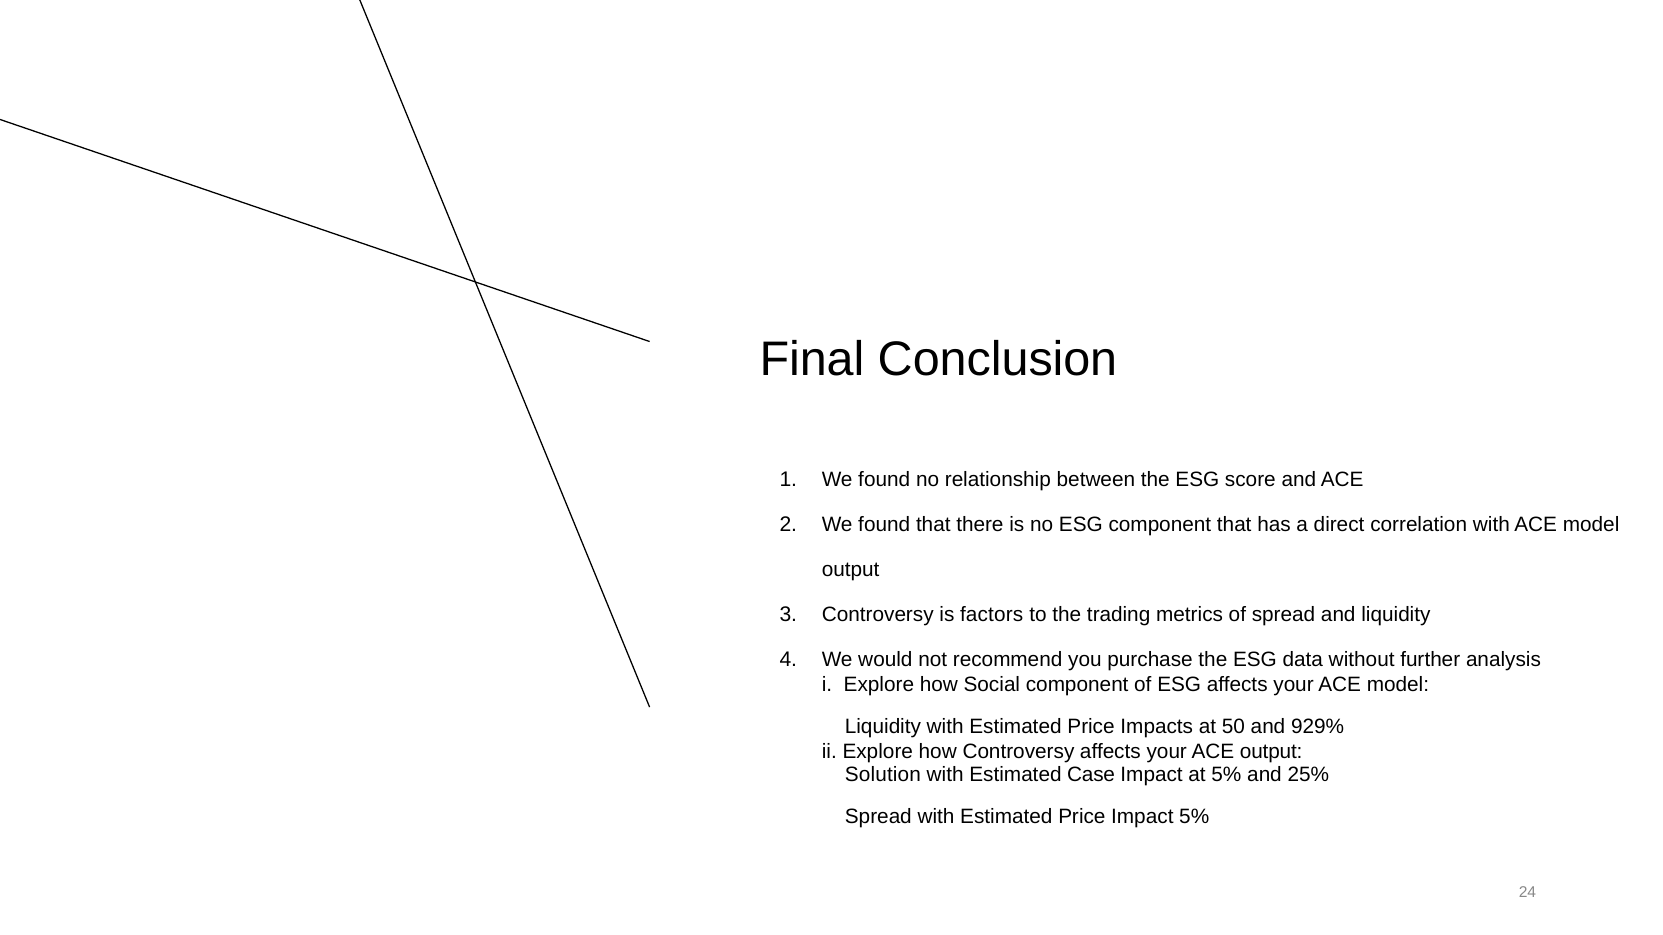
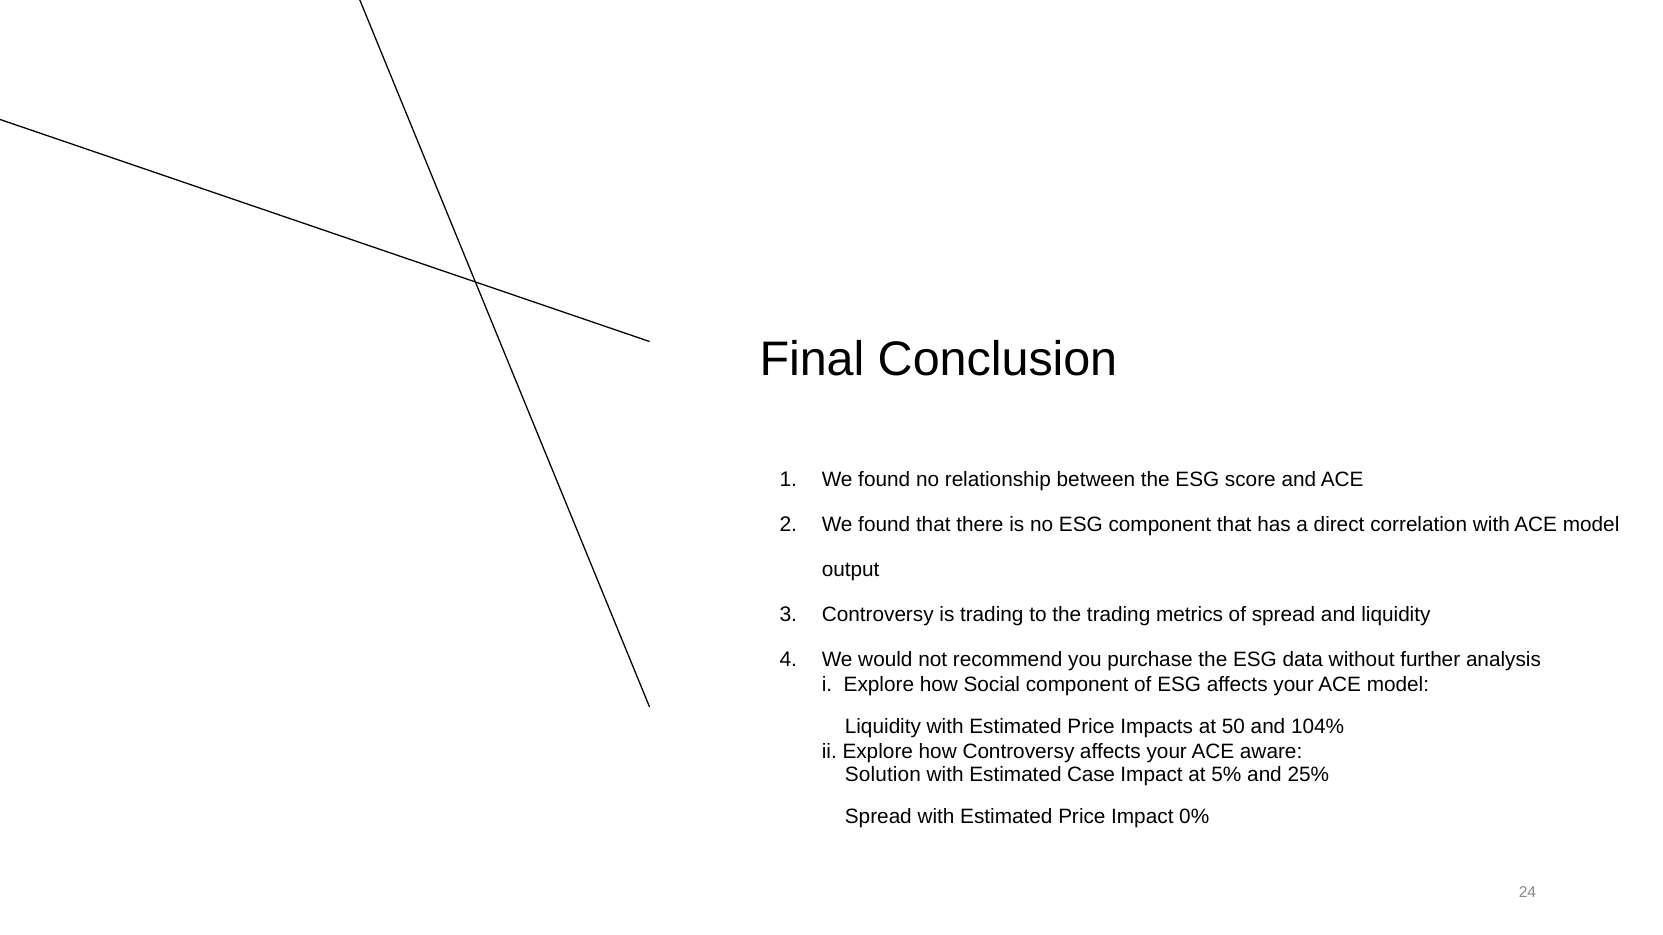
is factors: factors -> trading (992, 615)
929%: 929% -> 104% (1318, 727)
ACE output: output -> aware (1271, 752)
Impact 5%: 5% -> 0% (1194, 817)
